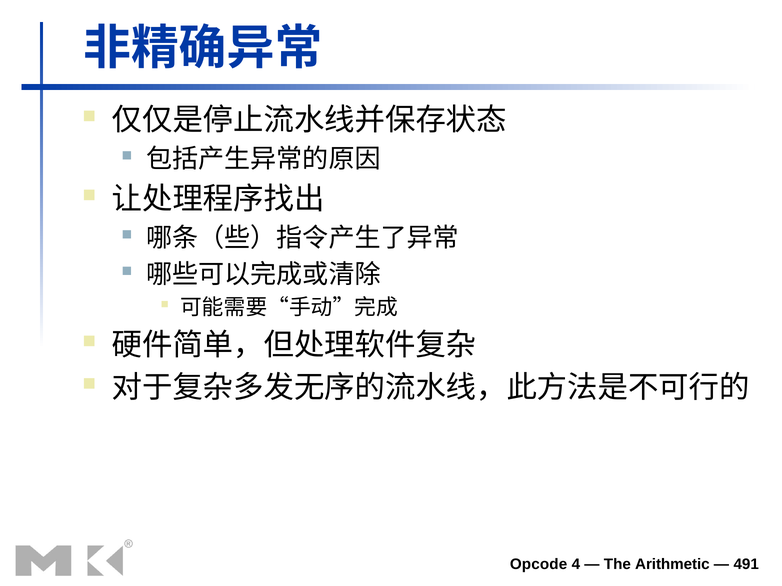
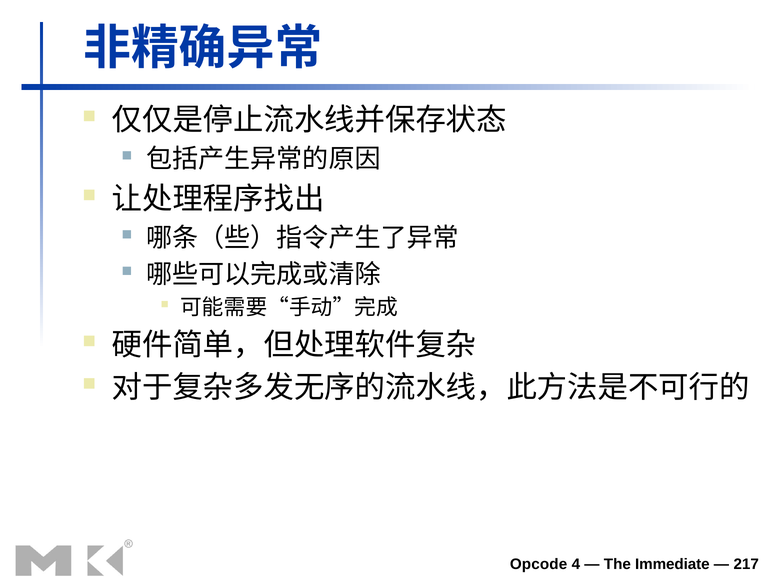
Arithmetic: Arithmetic -> Immediate (672, 565)
491: 491 -> 217 (746, 565)
